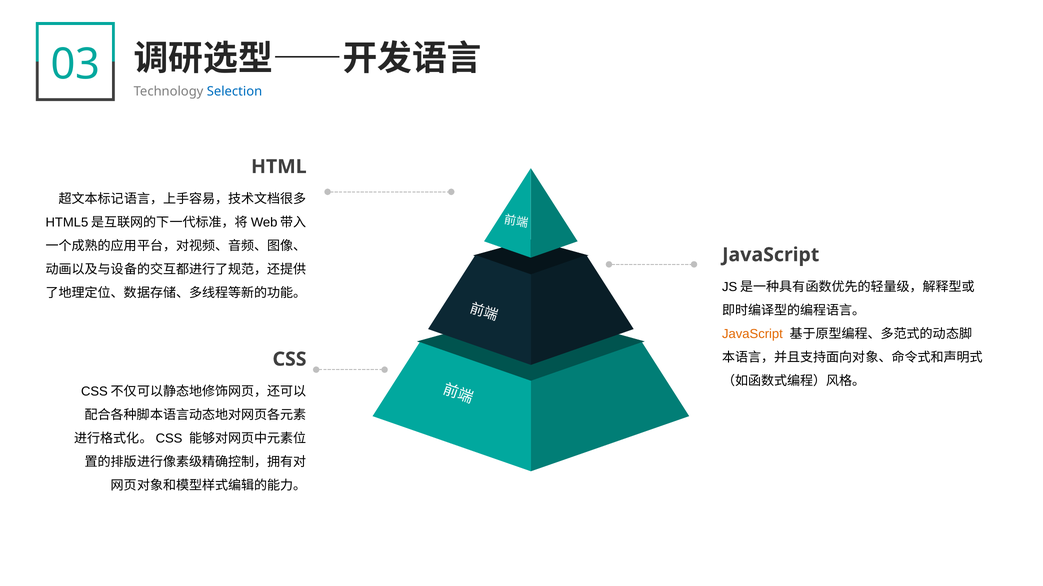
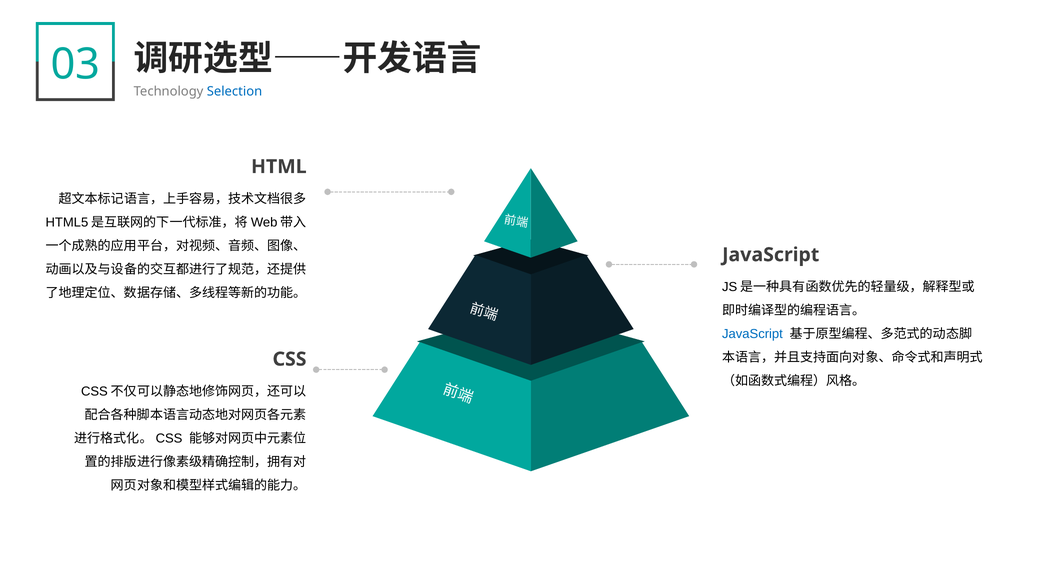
JavaScript colour: orange -> blue (752, 334)
